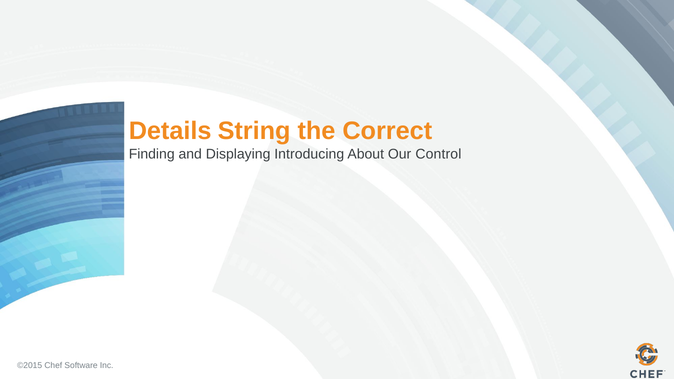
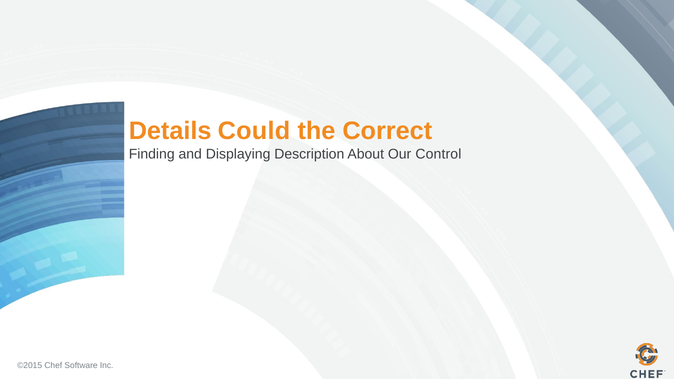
String: String -> Could (254, 131)
Introducing: Introducing -> Description (309, 154)
